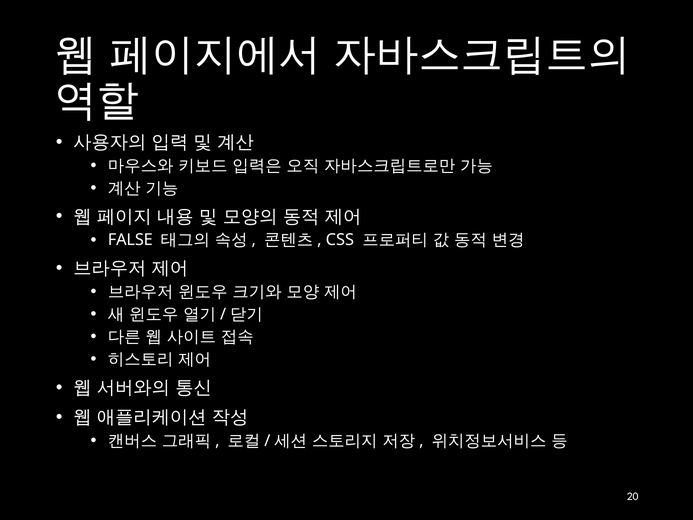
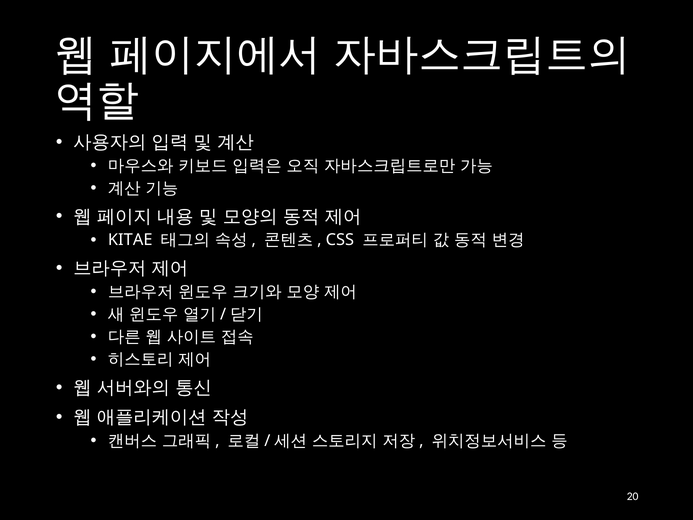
FALSE: FALSE -> KITAE (130, 240)
